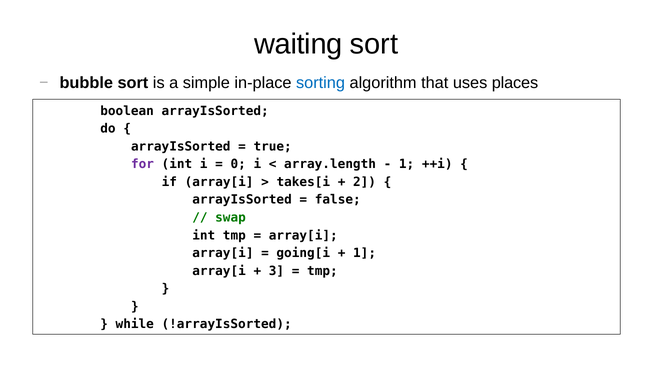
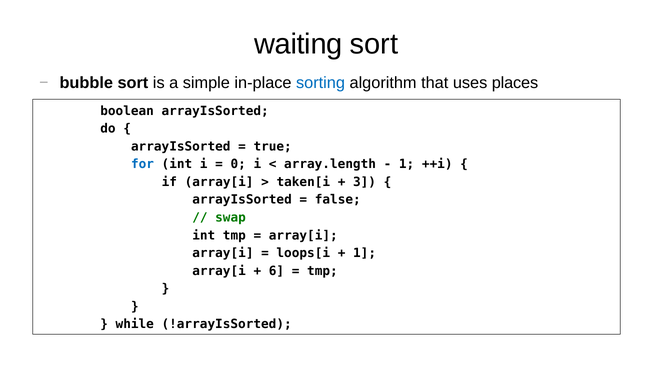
for colour: purple -> blue (142, 164)
takes[i: takes[i -> taken[i (303, 182)
2: 2 -> 3 (365, 182)
going[i: going[i -> loops[i (303, 253)
3: 3 -> 6 (276, 271)
